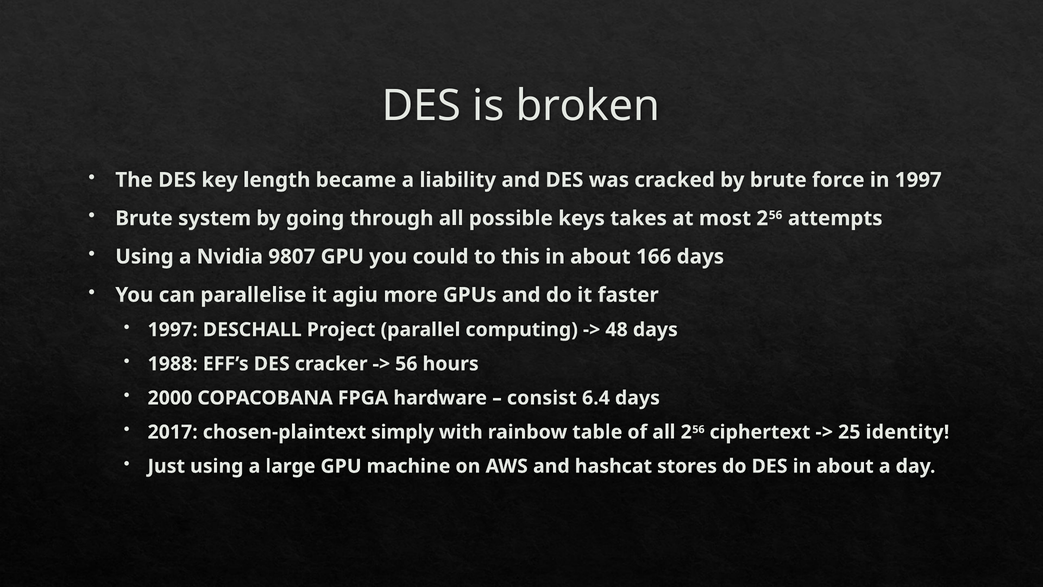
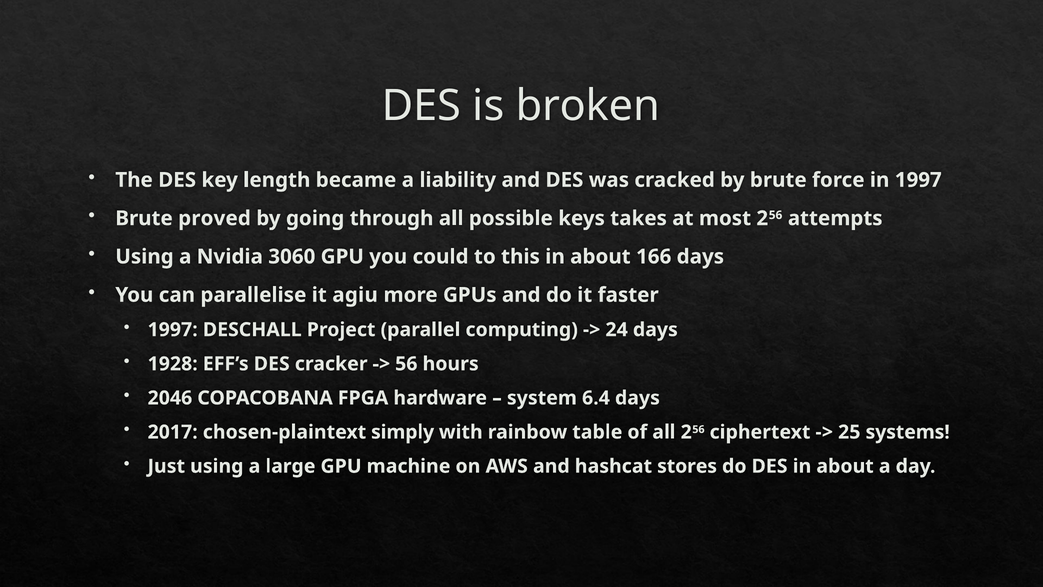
system: system -> proved (214, 218)
9807: 9807 -> 3060 (292, 257)
48: 48 -> 24 (617, 330)
1988: 1988 -> 1928 (173, 364)
2000: 2000 -> 2046 (170, 398)
consist: consist -> system (542, 398)
identity: identity -> systems (908, 432)
